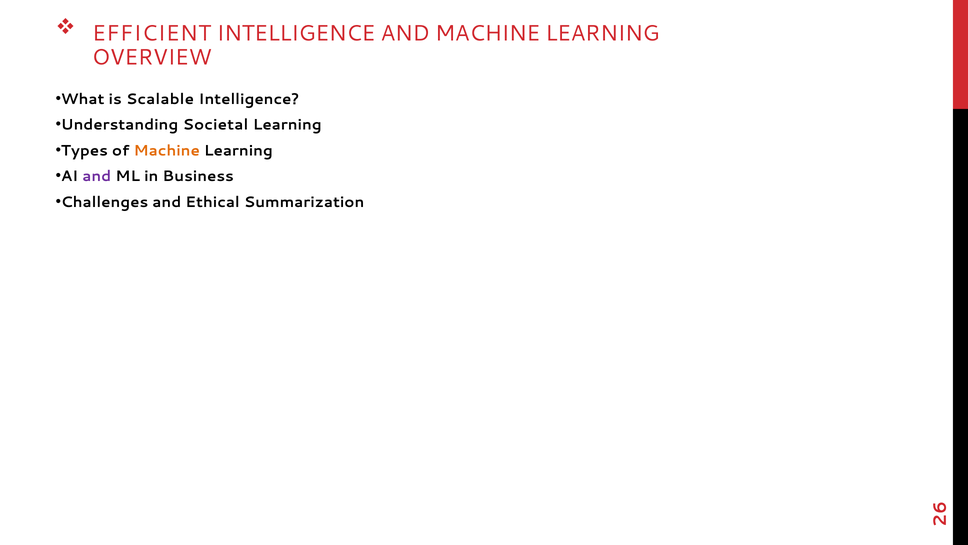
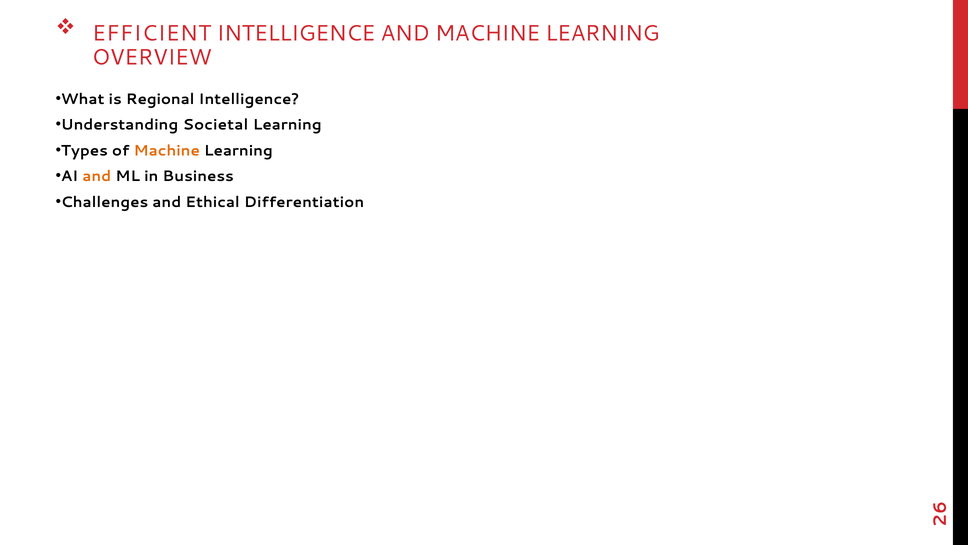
Scalable: Scalable -> Regional (160, 99)
and colour: purple -> orange (97, 176)
Summarization: Summarization -> Differentiation (304, 202)
